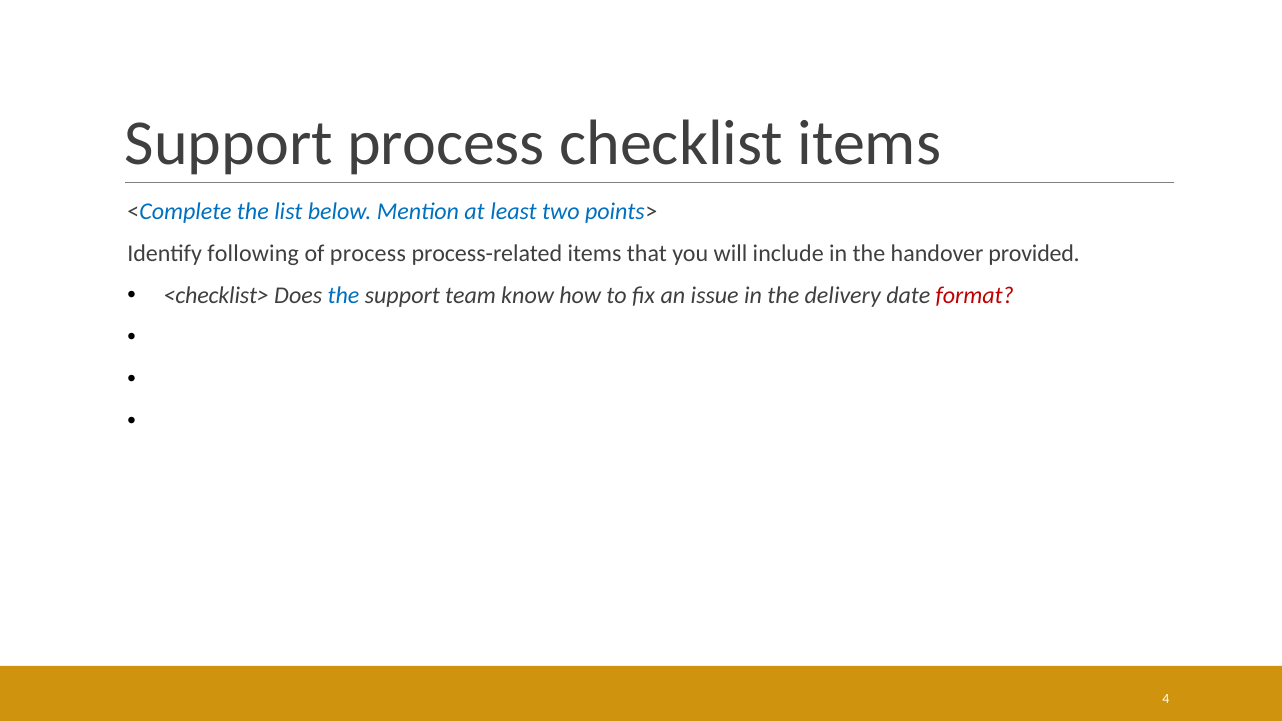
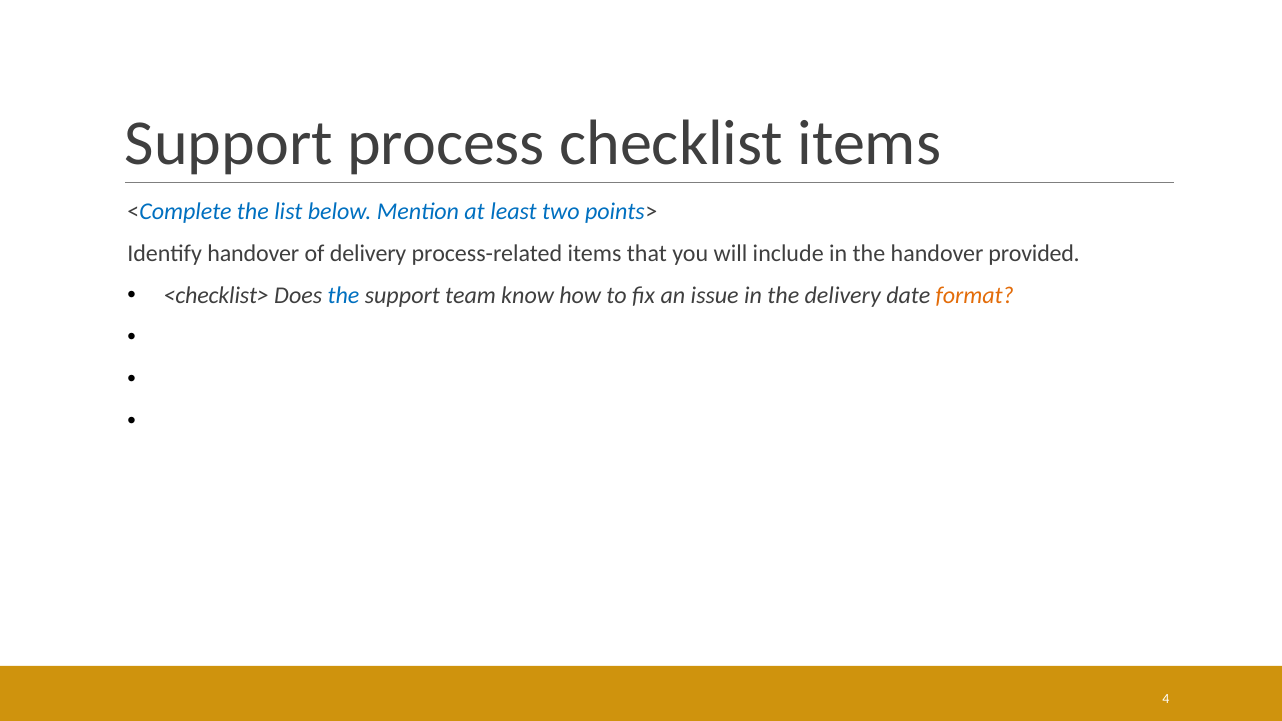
Identify following: following -> handover (253, 254)
of process: process -> delivery (368, 254)
format colour: red -> orange (975, 296)
